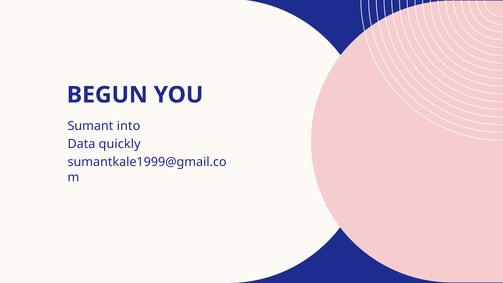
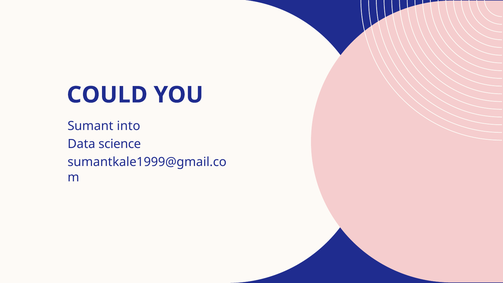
BEGUN: BEGUN -> COULD (107, 95)
quickly: quickly -> science (120, 144)
